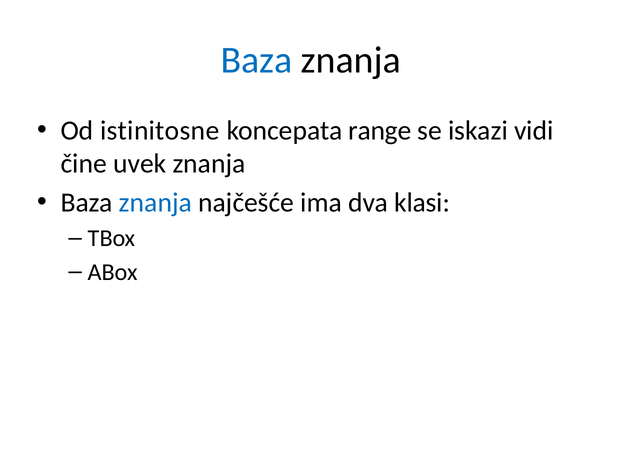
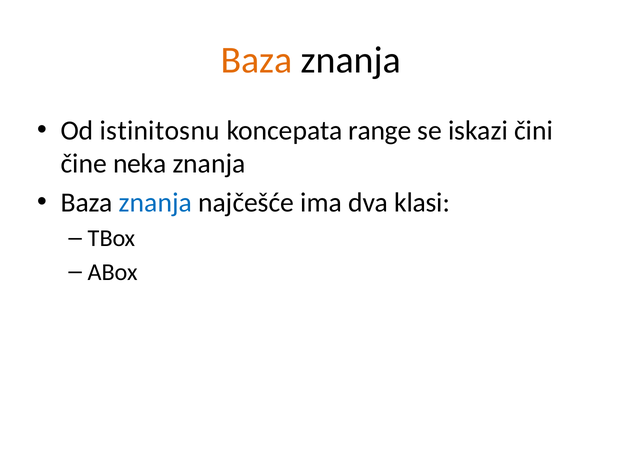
Baza colour: blue -> orange (256, 60)
istinitosne: istinitosne -> istinitosnu (160, 130)
vidi: vidi -> čini (534, 130)
uvek: uvek -> neka (140, 164)
